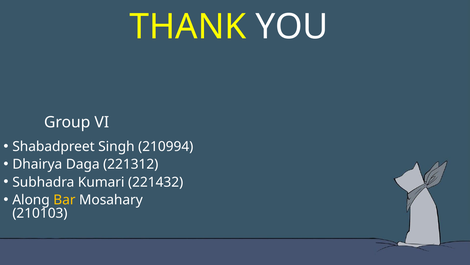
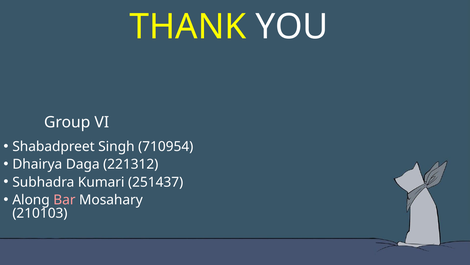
210994: 210994 -> 710954 (166, 146)
221432: 221432 -> 251437 (156, 182)
Bar colour: yellow -> pink (64, 200)
